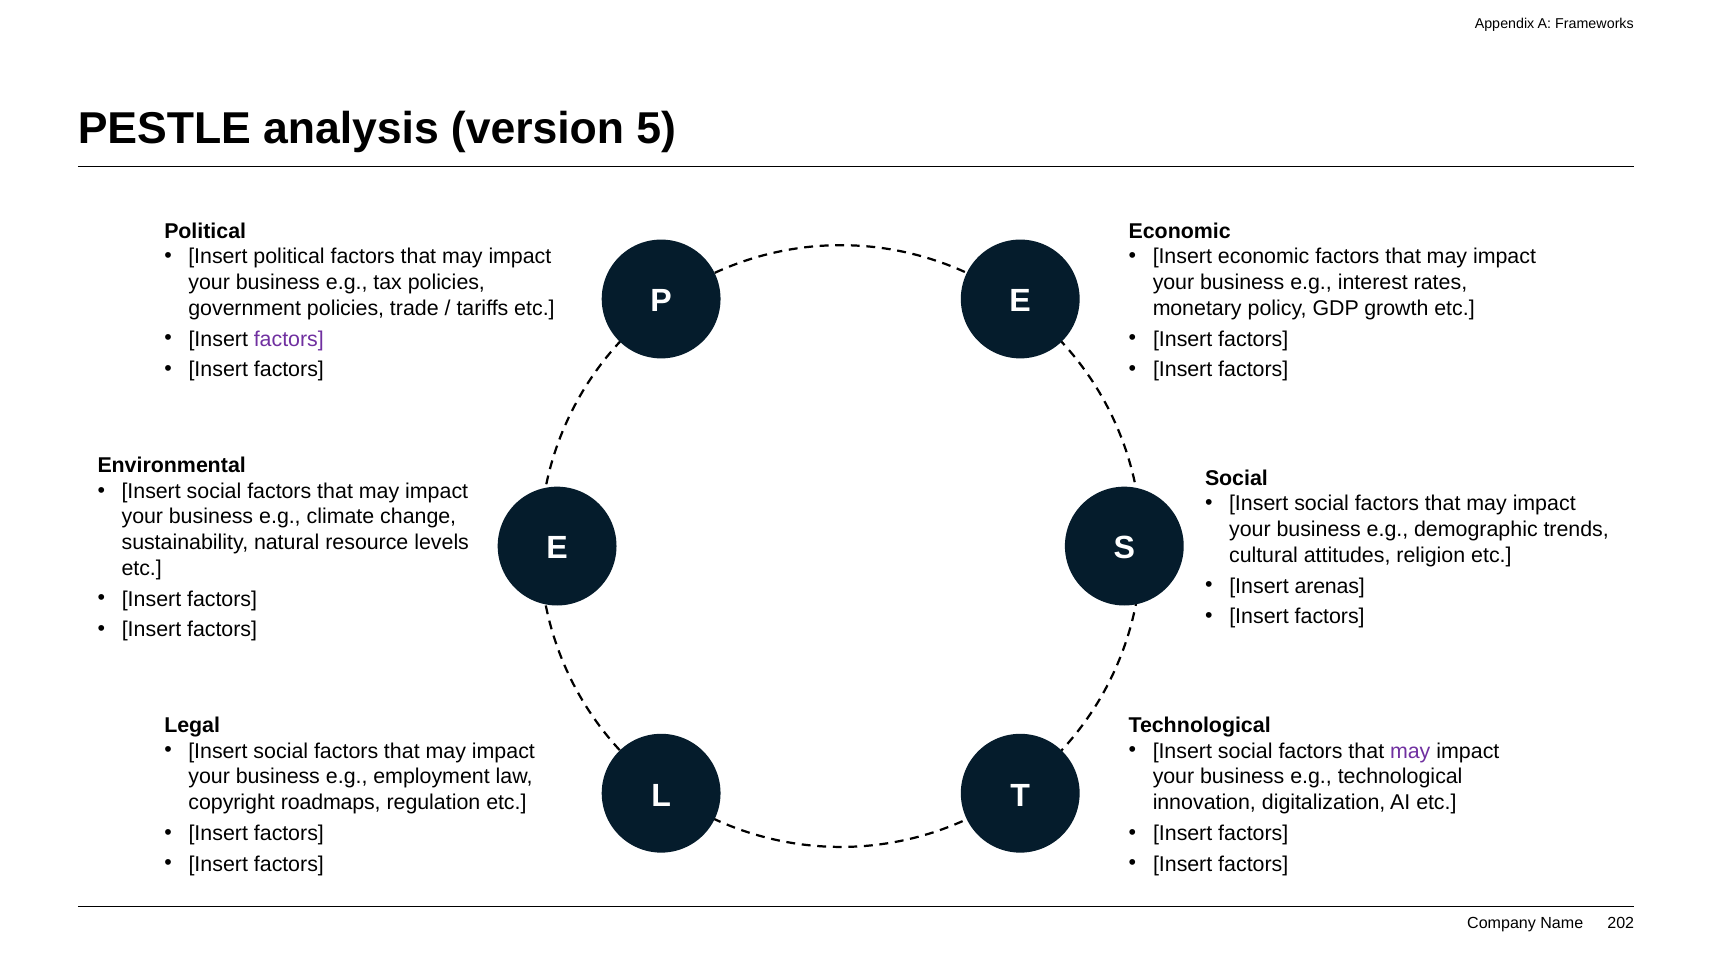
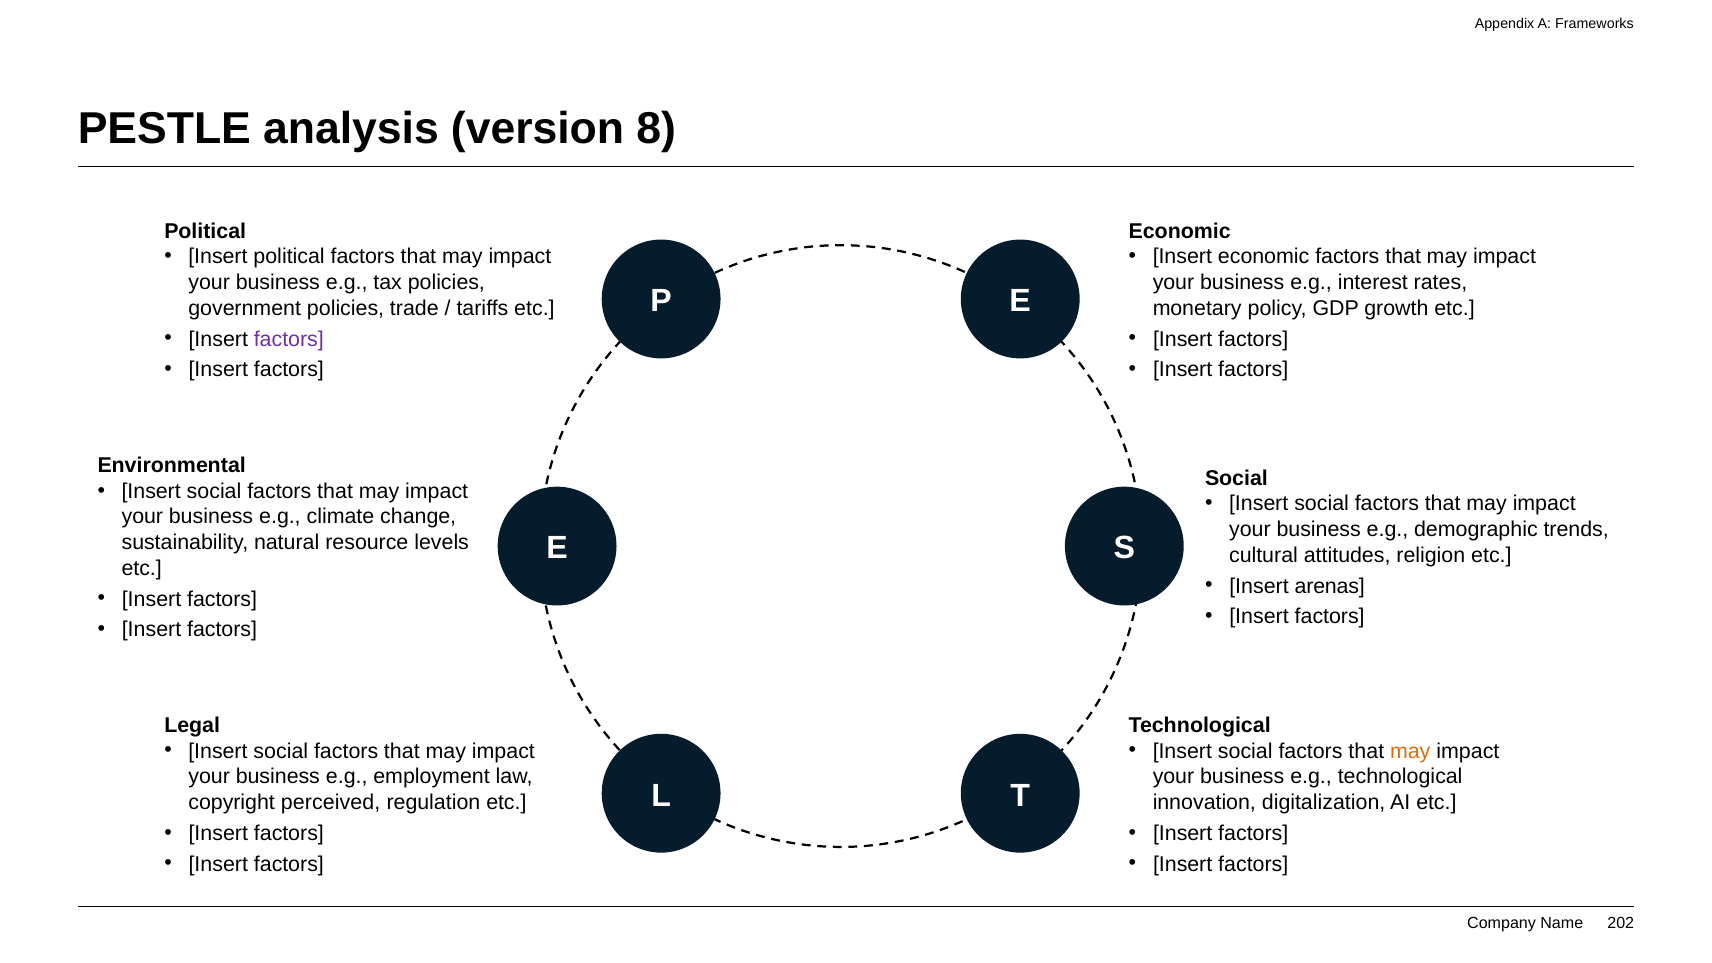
5: 5 -> 8 (656, 129)
may colour: purple -> orange (1410, 751)
roadmaps: roadmaps -> perceived (331, 802)
